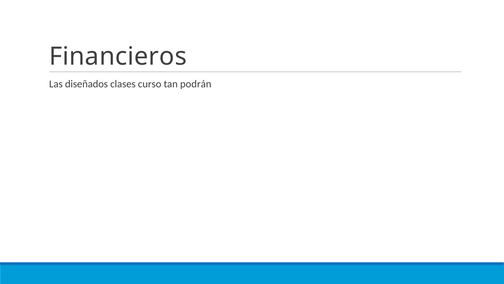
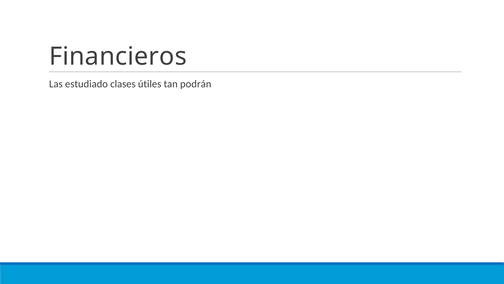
diseñados: diseñados -> estudiado (86, 84)
curso: curso -> útiles (150, 84)
